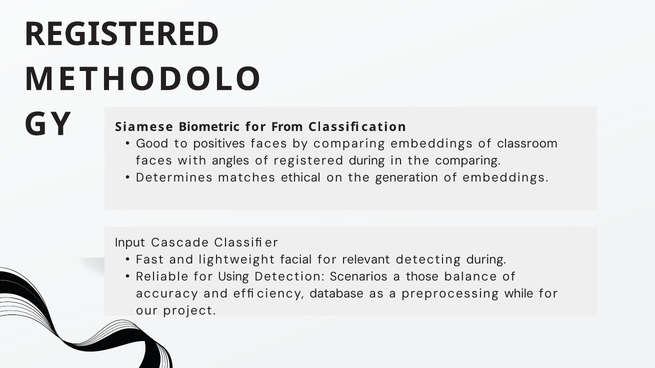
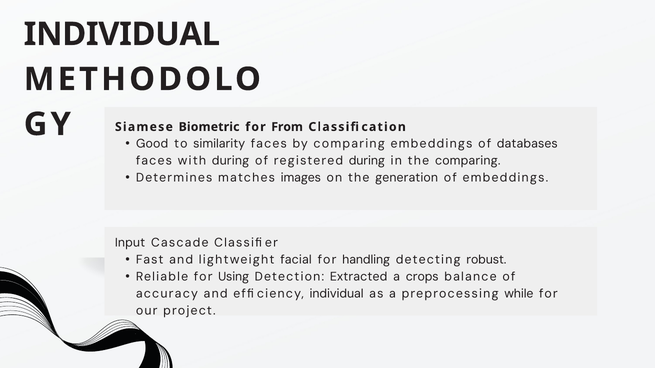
REGISTERED: REGISTERED -> INDIVIDUAL (122, 34)
positives: positives -> similarity (219, 144)
classroom: classroom -> databases (527, 144)
with angles: angles -> during (231, 161)
ethical: ethical -> images (301, 178)
relevant: relevant -> handling (366, 260)
detecting during: during -> robust (486, 260)
Scenarios: Scenarios -> Extracted (359, 277)
those: those -> crops (422, 277)
efficiency database: database -> individual (337, 294)
